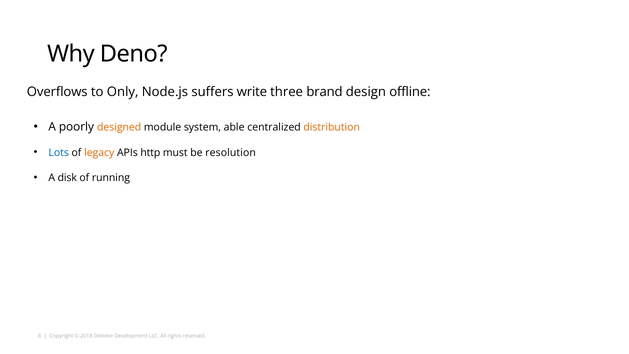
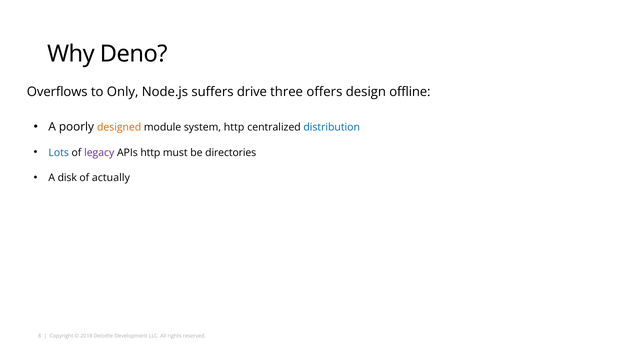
write: write -> drive (252, 92)
brand: brand -> offers (324, 92)
system able: able -> http (234, 127)
distribution colour: orange -> blue (332, 127)
legacy colour: orange -> purple (99, 153)
resolution: resolution -> directories (231, 153)
running: running -> actually (111, 178)
